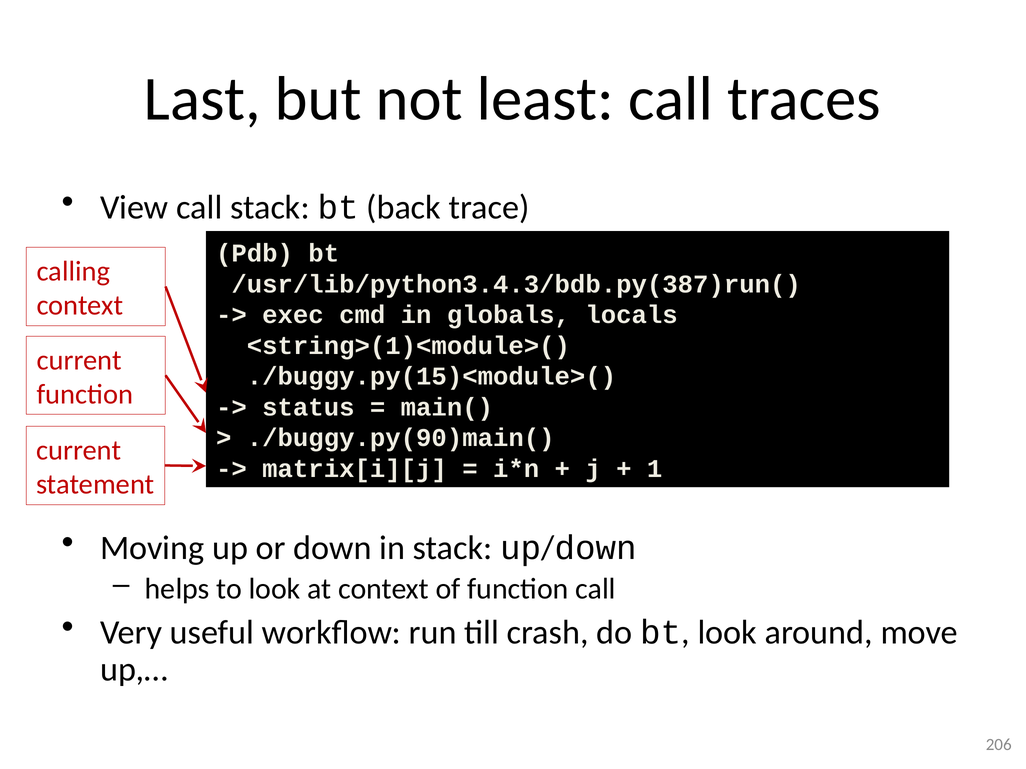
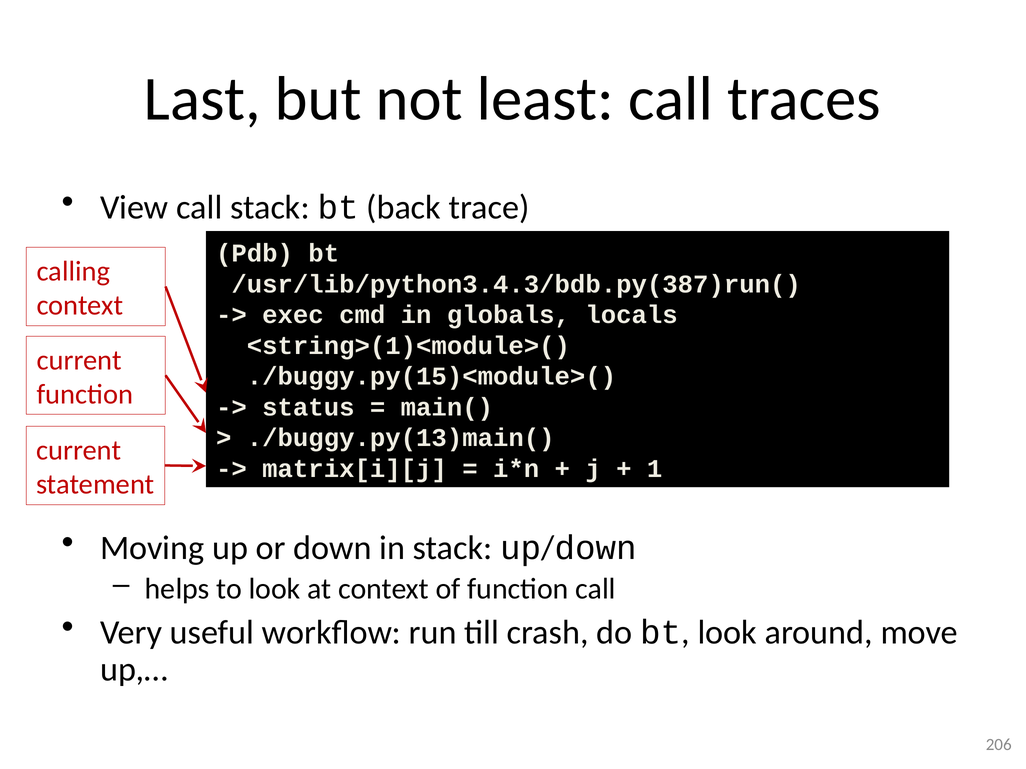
./buggy.py(90)main(: ./buggy.py(90)main( -> ./buggy.py(13)main( (401, 438)
